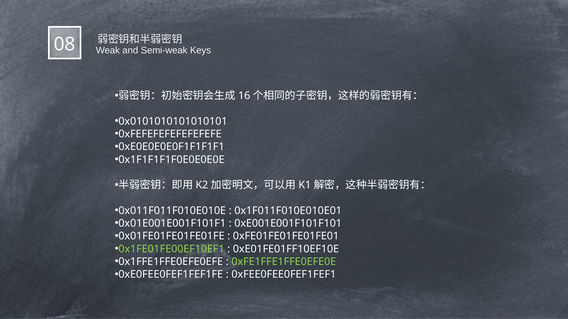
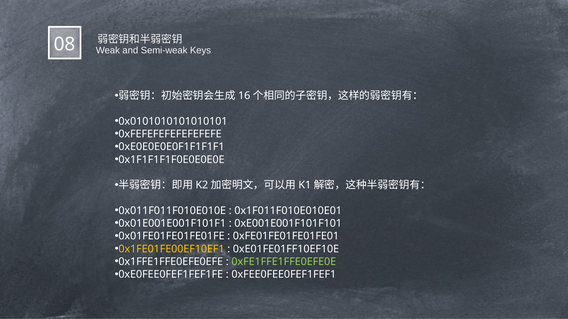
0x1FE01FE00EF10EF1 colour: light green -> yellow (171, 249)
